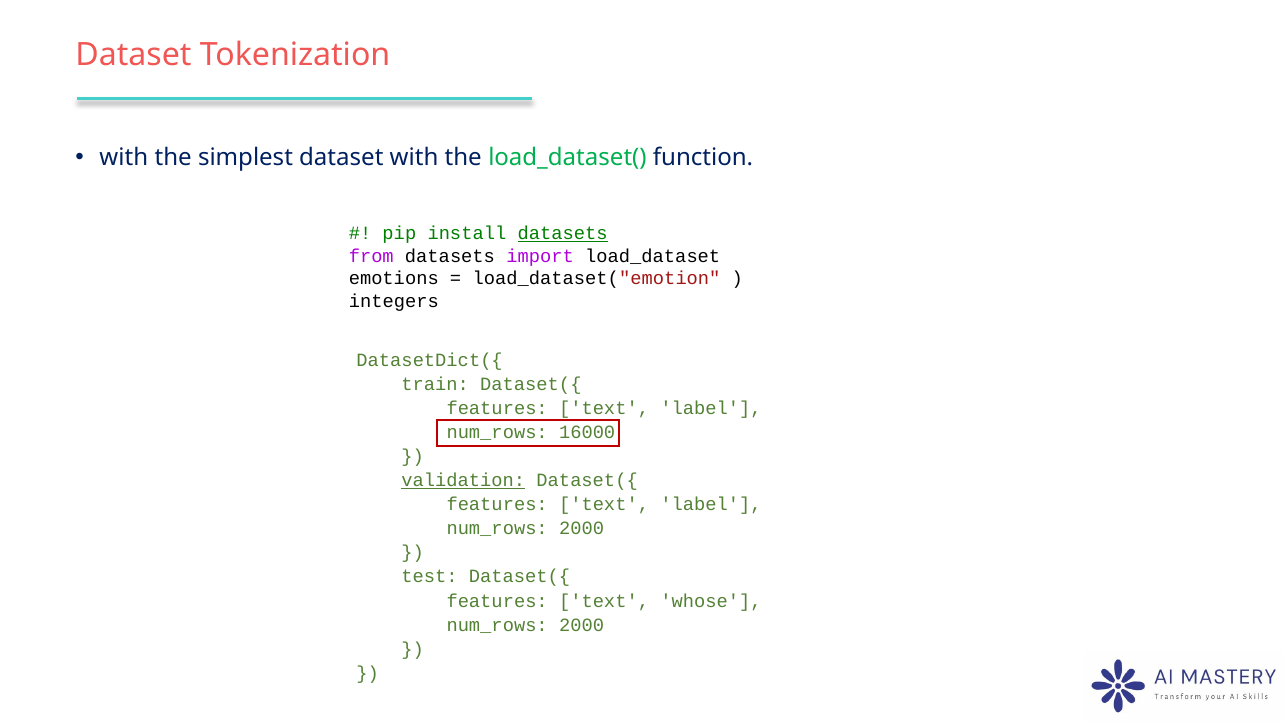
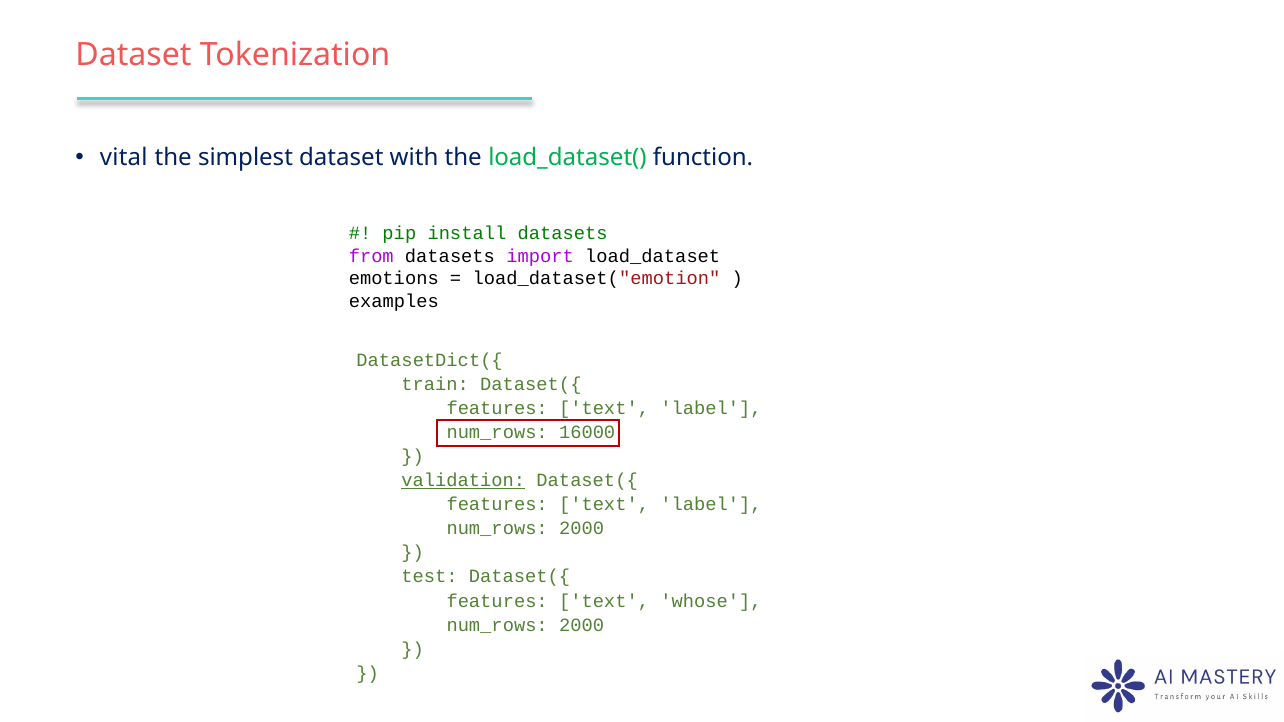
with: with -> vital (124, 158)
datasets underline: present -> none (563, 234)
integers: integers -> examples (394, 301)
